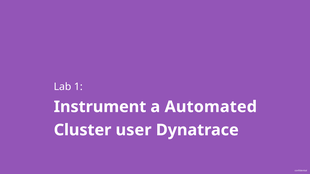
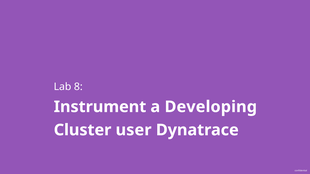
1: 1 -> 8 (78, 87)
Automated: Automated -> Developing (211, 107)
